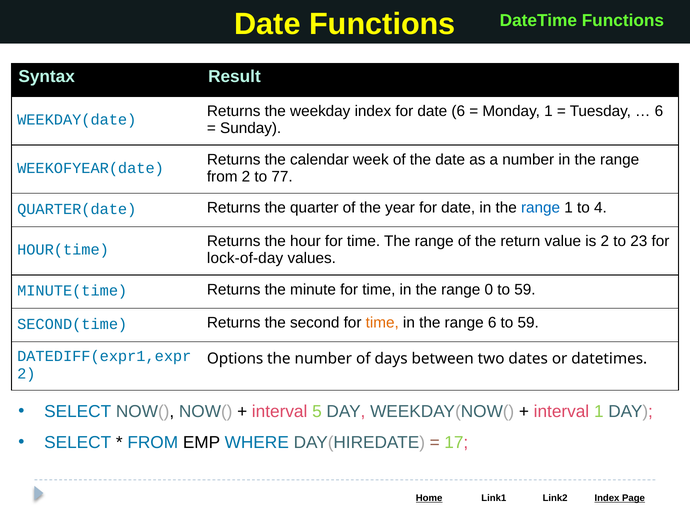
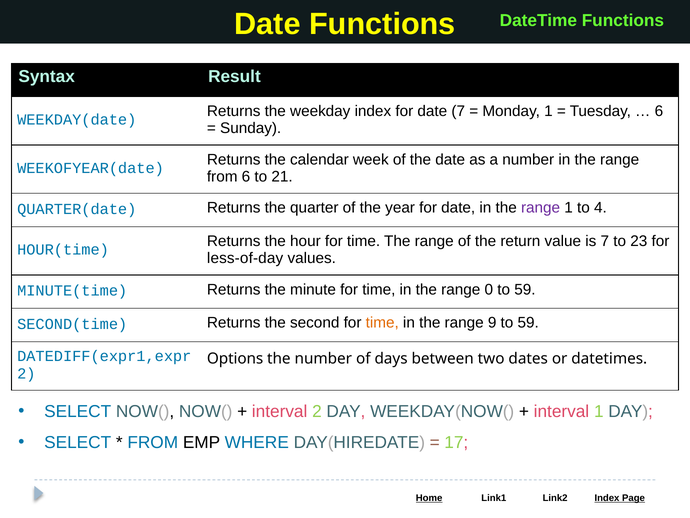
date 6: 6 -> 7 (458, 111)
from 2: 2 -> 6 (246, 176)
77: 77 -> 21 (282, 176)
range colour: blue -> purple (541, 208)
is 2: 2 -> 7 (605, 241)
lock-of-day: lock-of-day -> less-of-day (245, 258)
range 6: 6 -> 9 (492, 323)
interval 5: 5 -> 2 (317, 411)
